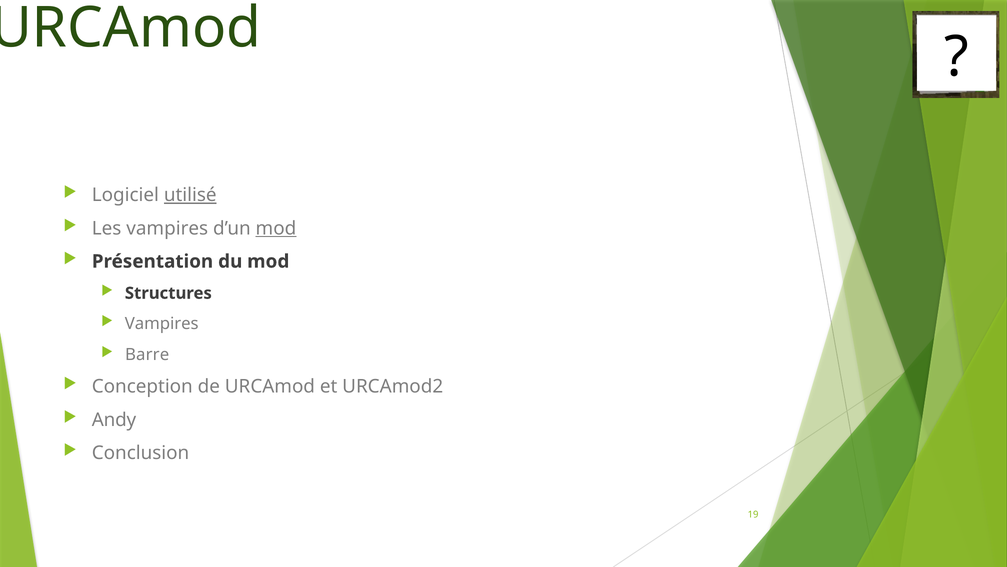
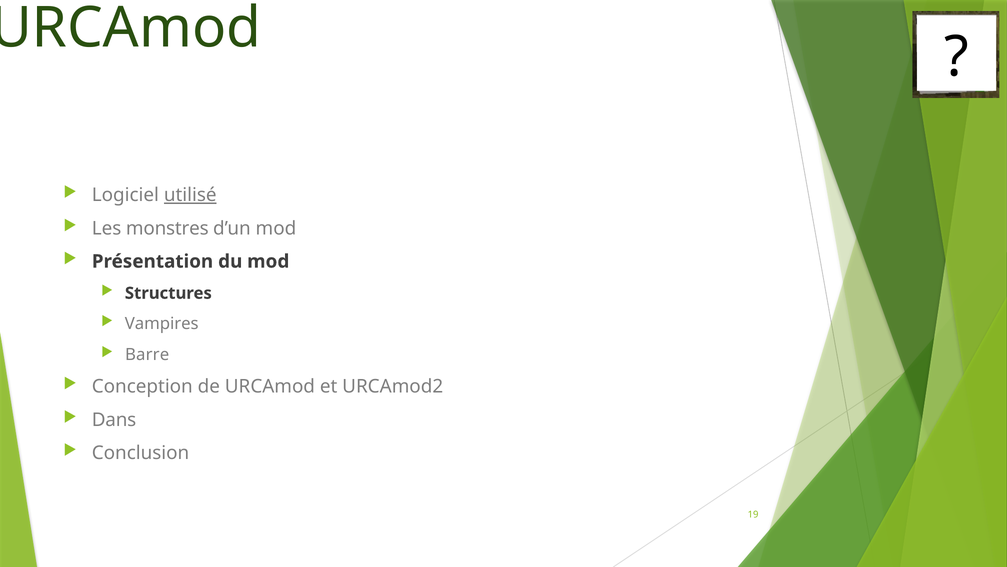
Les vampires: vampires -> monstres (167, 228)
mod underline: present -> none (276, 228)
Andy: Andy -> Dans (114, 419)
